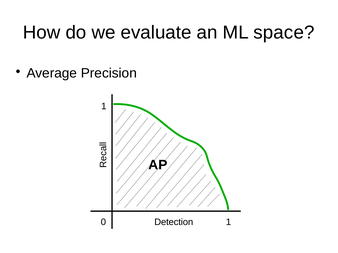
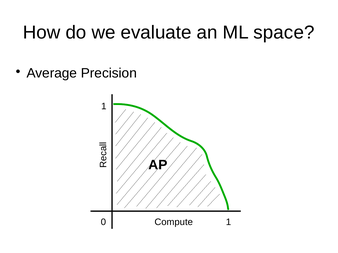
Detection: Detection -> Compute (174, 222)
